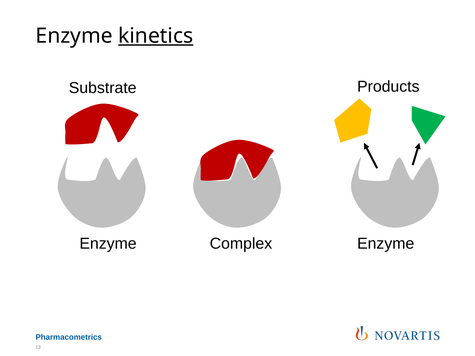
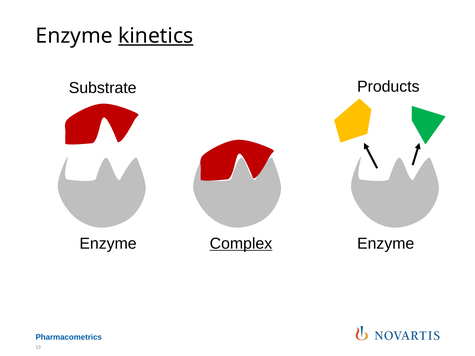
Complex underline: none -> present (241, 244)
